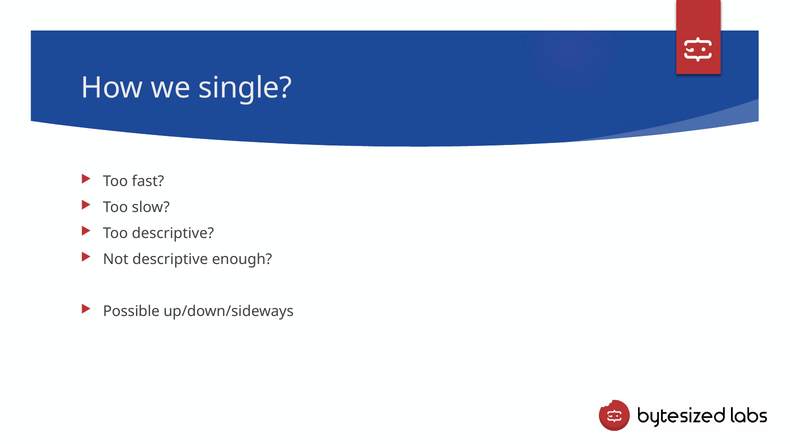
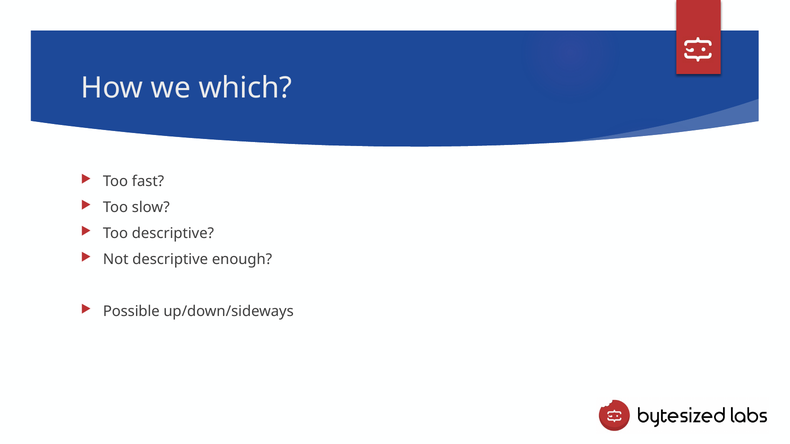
single: single -> which (245, 88)
